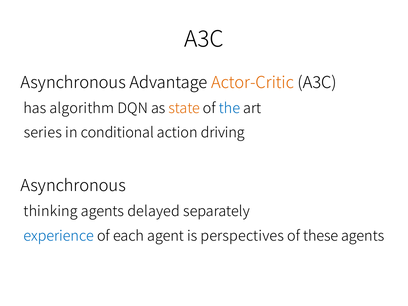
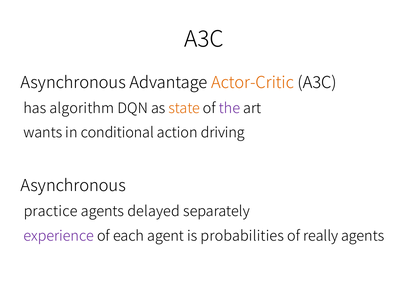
the colour: blue -> purple (229, 108)
series: series -> wants (43, 133)
thinking: thinking -> practice (51, 211)
experience colour: blue -> purple (59, 236)
perspectives: perspectives -> probabilities (242, 236)
these: these -> really (321, 236)
